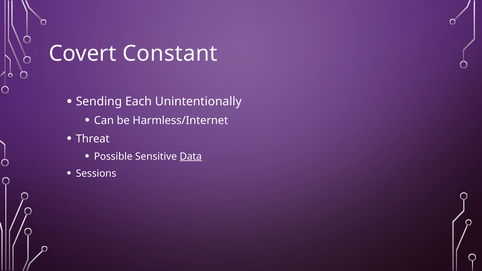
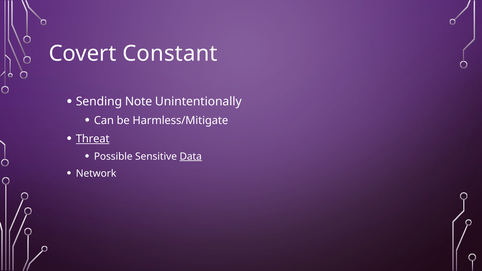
Each: Each -> Note (139, 102)
Harmless/Internet: Harmless/Internet -> Harmless/Mitigate (180, 121)
Threat underline: none -> present (93, 139)
Sessions: Sessions -> Network (96, 174)
